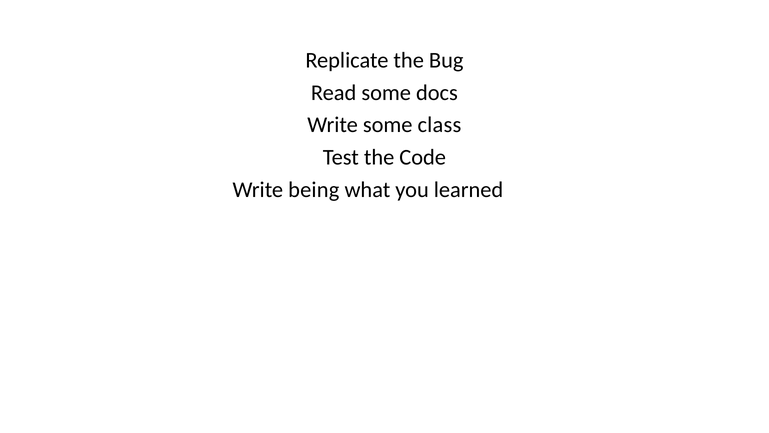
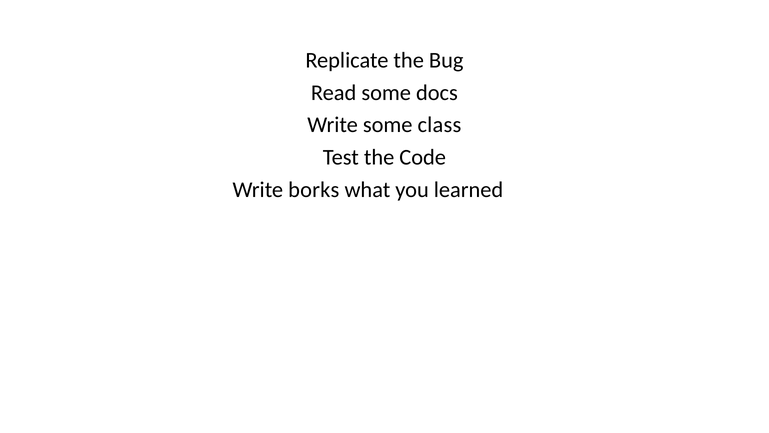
being: being -> borks (314, 189)
